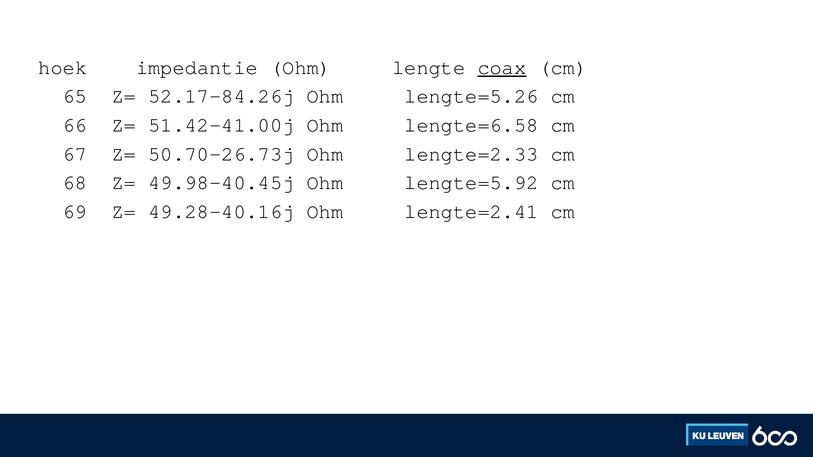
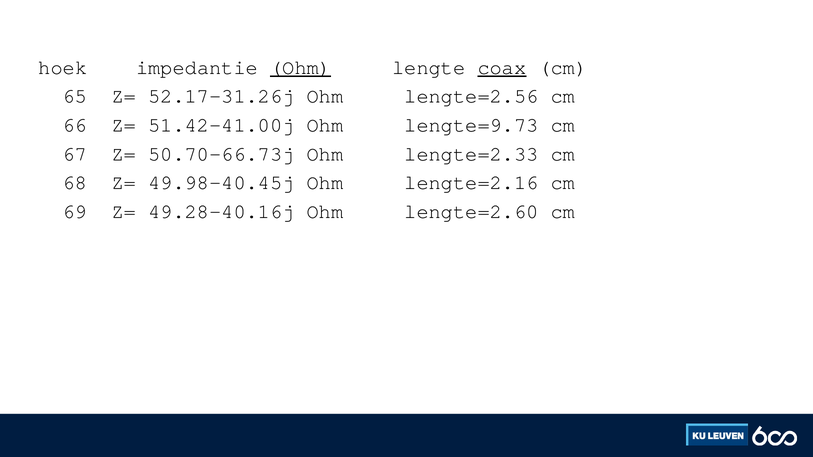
Ohm underline: none -> present (301, 67)
52.17-84.26j: 52.17-84.26j -> 52.17-31.26j (221, 96)
lengte=5.26: lengte=5.26 -> lengte=2.56 (471, 96)
lengte=6.58: lengte=6.58 -> lengte=9.73 (471, 125)
50.70-26.73j: 50.70-26.73j -> 50.70-66.73j (221, 154)
lengte=5.92: lengte=5.92 -> lengte=2.16 (471, 183)
lengte=2.41: lengte=2.41 -> lengte=2.60 (471, 212)
